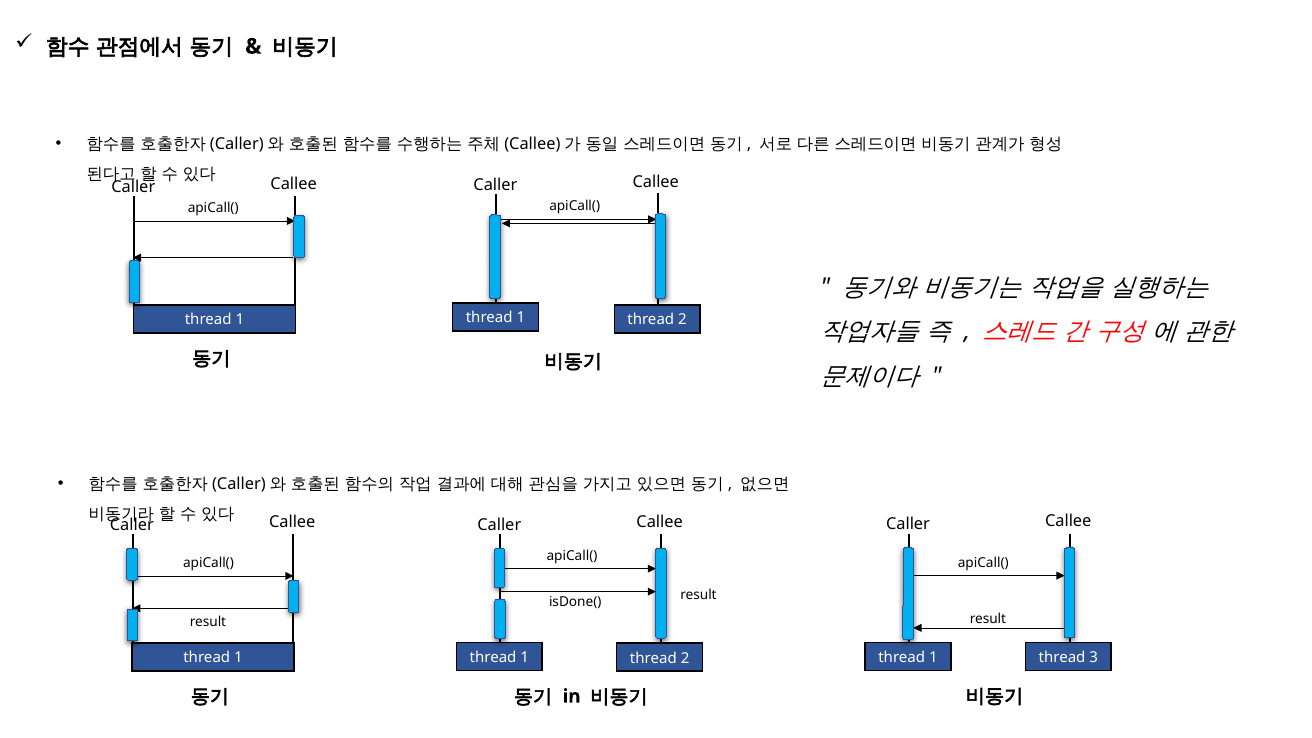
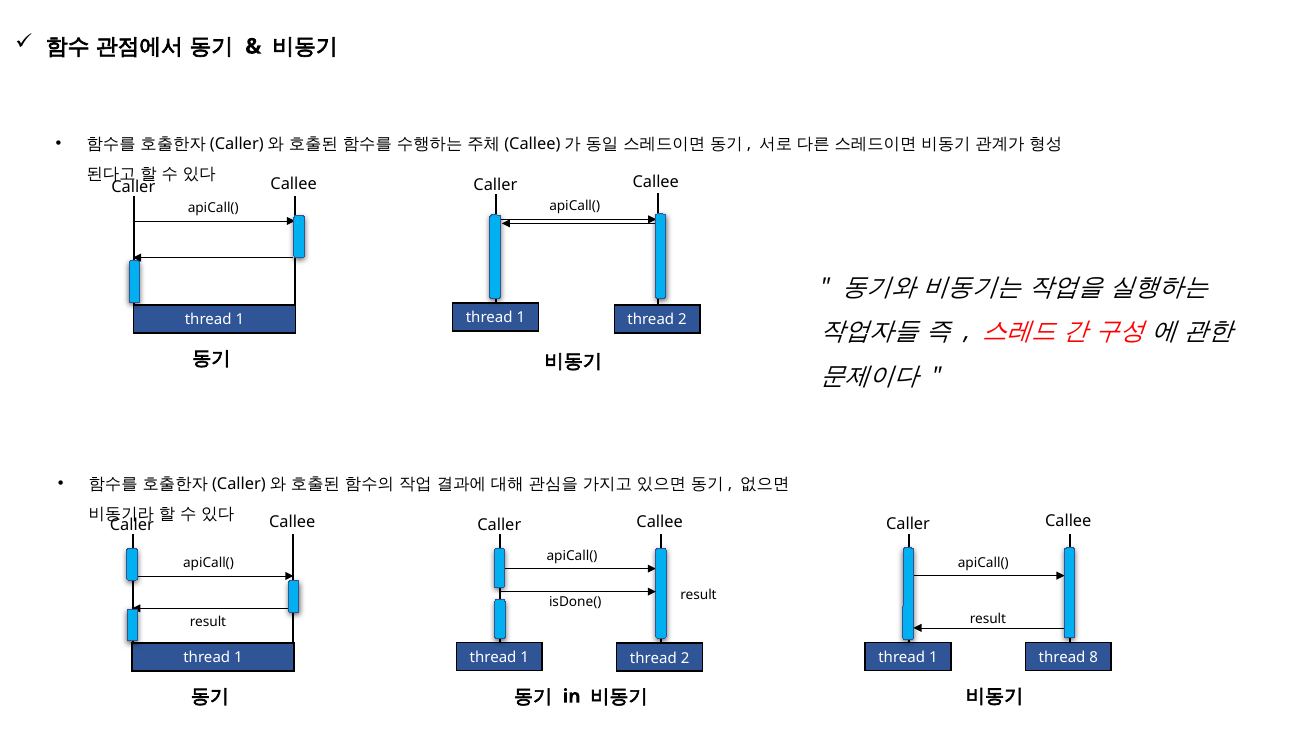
3: 3 -> 8 (1094, 658)
